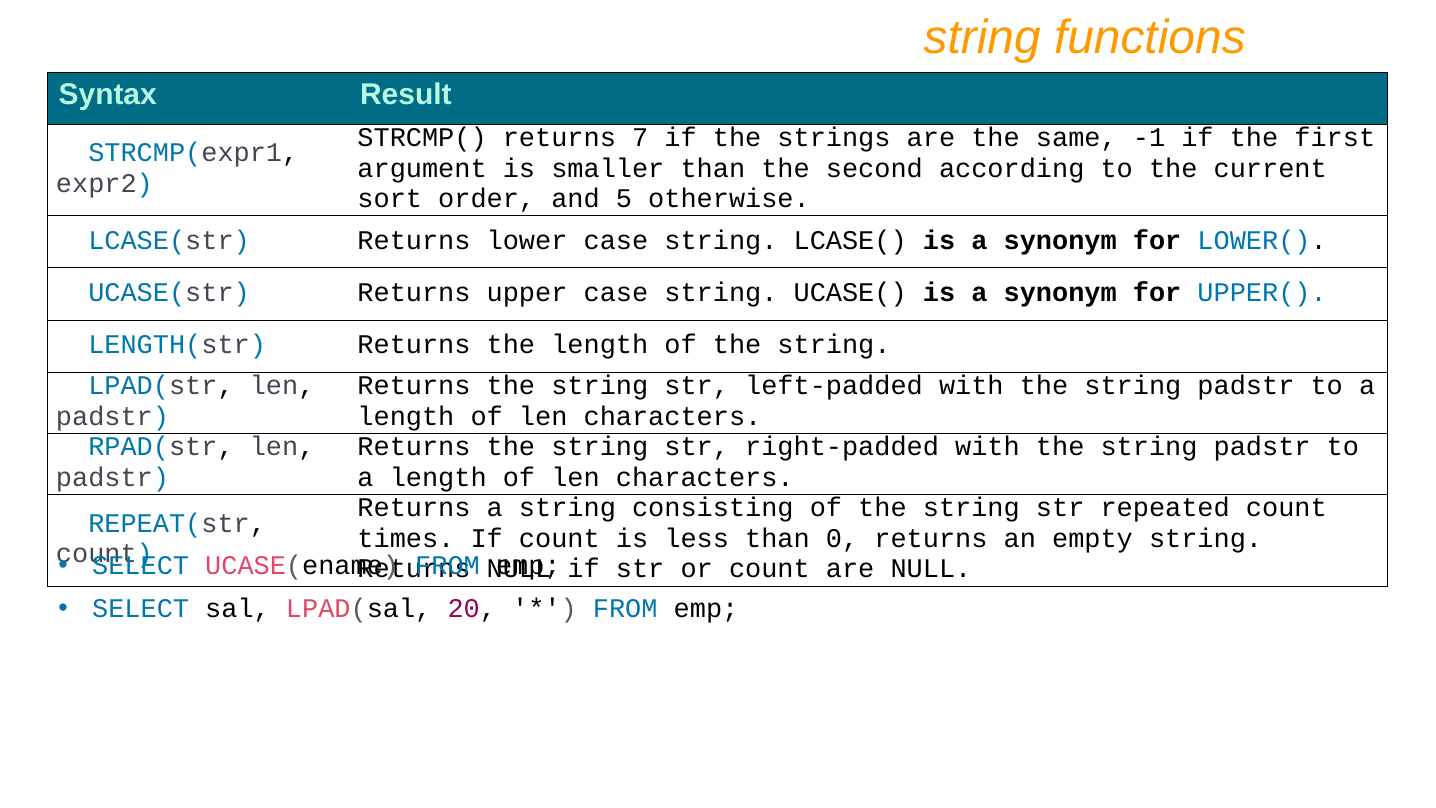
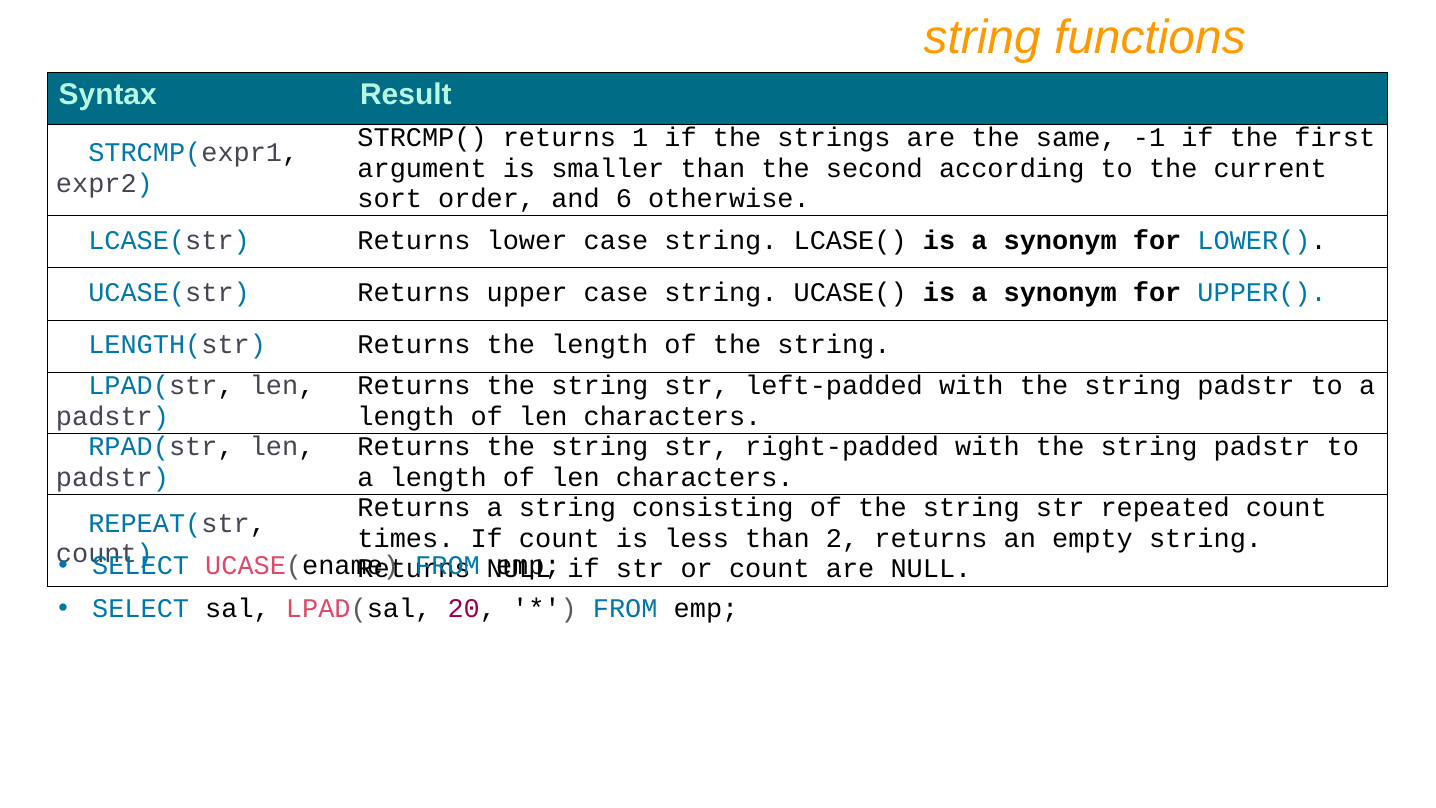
7: 7 -> 1 (640, 138)
5: 5 -> 6 (624, 199)
0: 0 -> 2 (842, 538)
